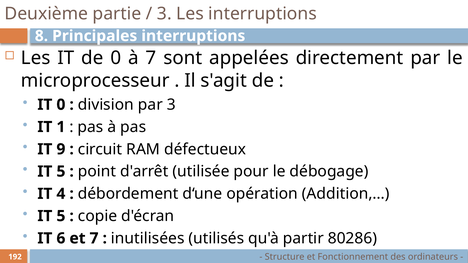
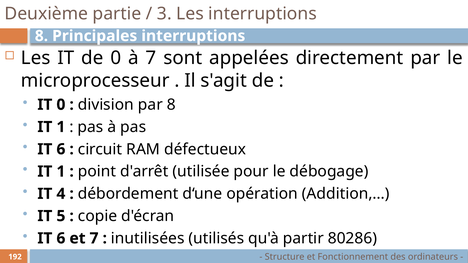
par 3: 3 -> 8 (171, 105)
9: 9 -> 6 (61, 149)
5: 5 -> 1 (61, 172)
